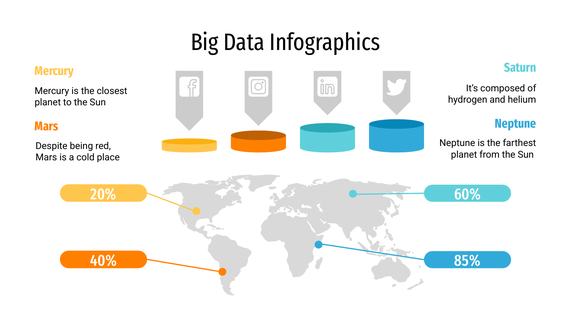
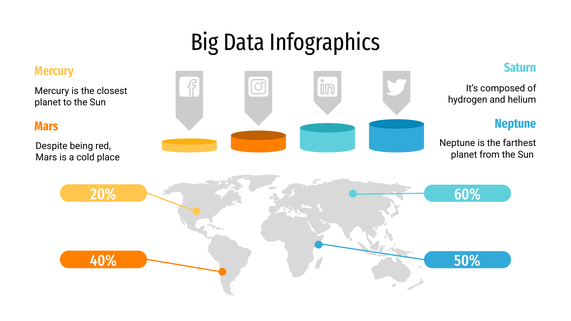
85%: 85% -> 50% (467, 261)
